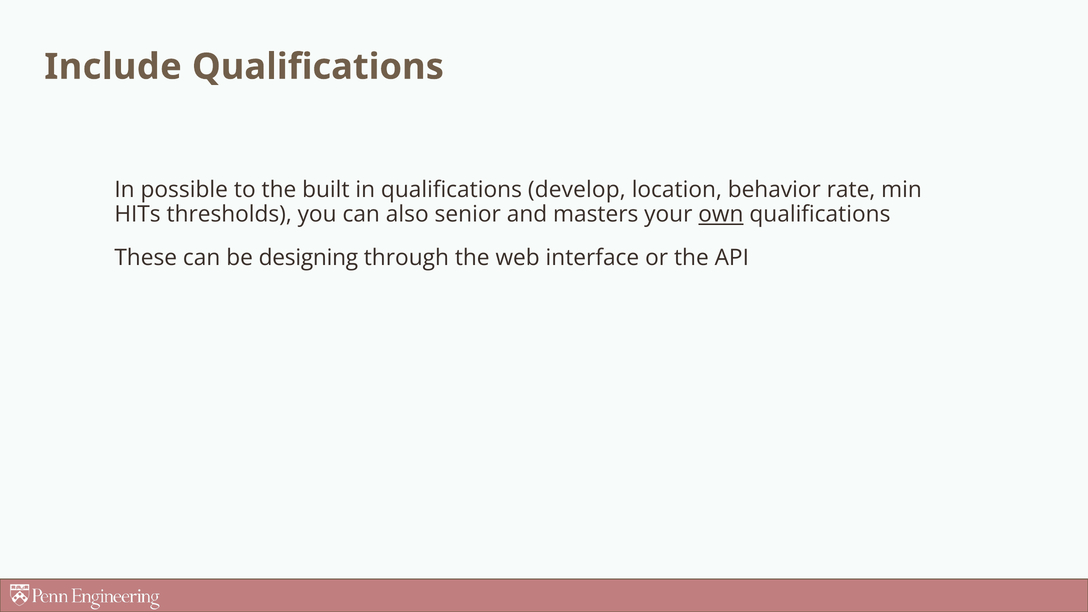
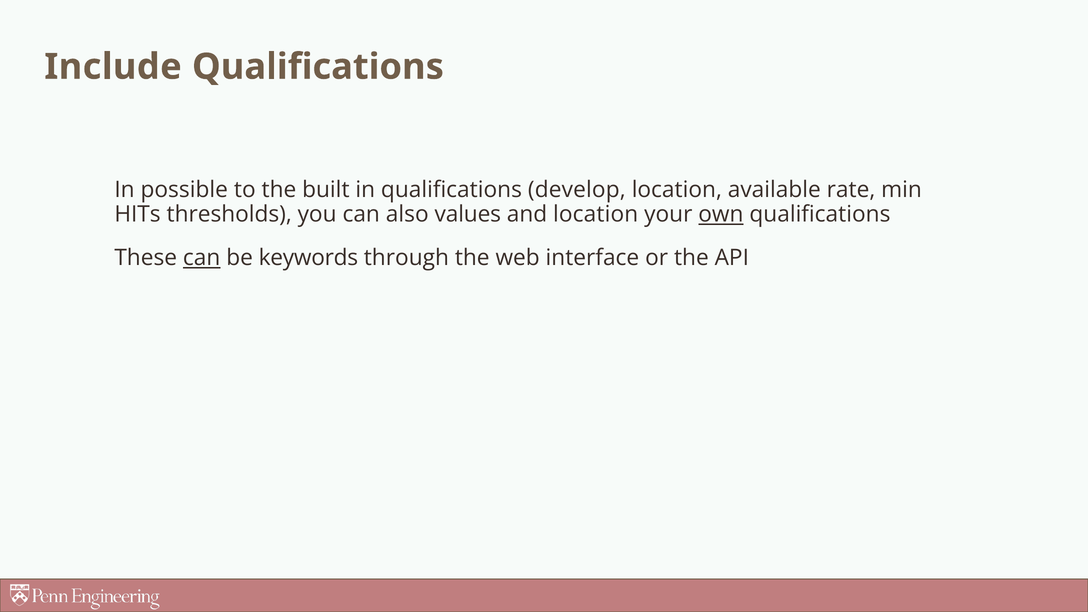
behavior: behavior -> available (774, 190)
senior: senior -> values (468, 214)
and masters: masters -> location (596, 214)
can underline: none -> present (202, 258)
designing: designing -> keywords (308, 258)
